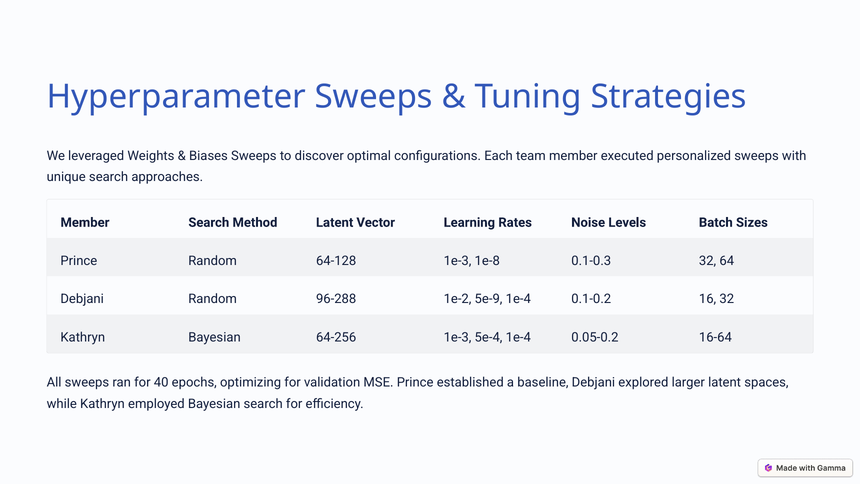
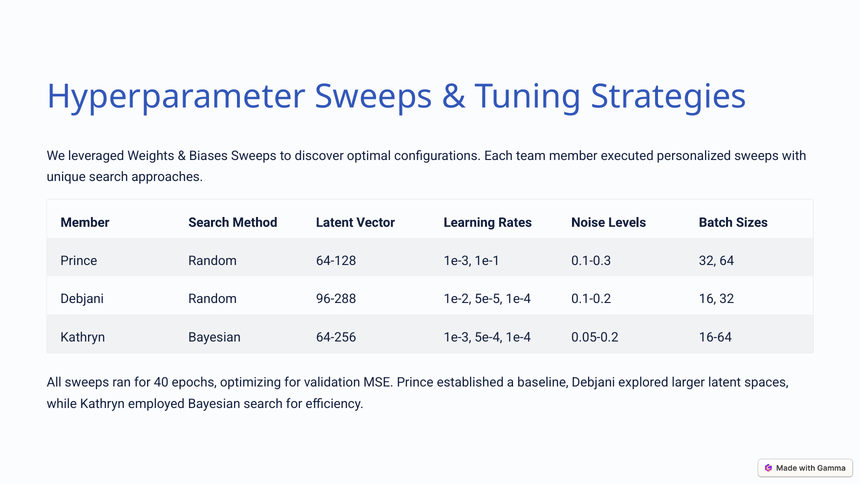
1e-8: 1e-8 -> 1e-1 (487, 261)
5e-9: 5e-9 -> 5e-5 (489, 299)
